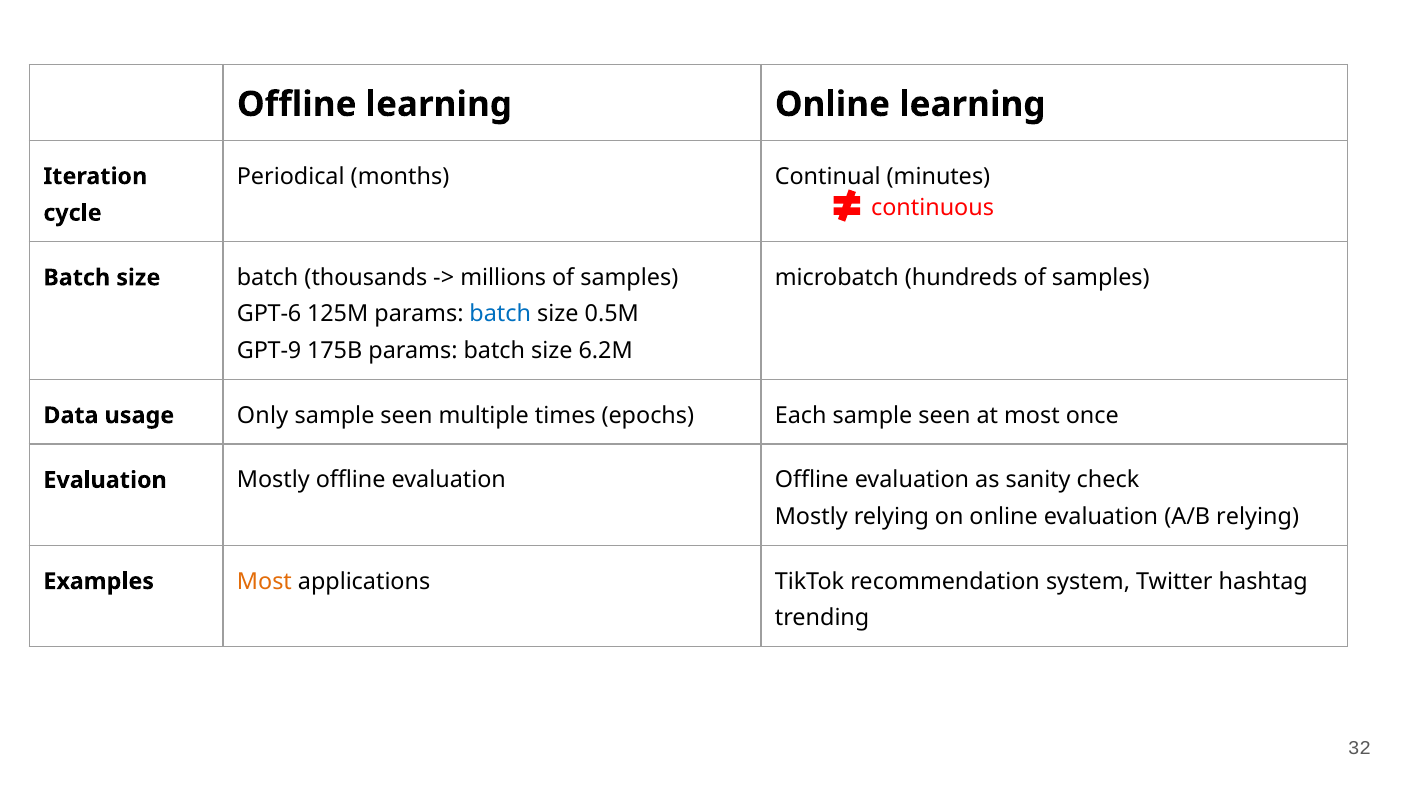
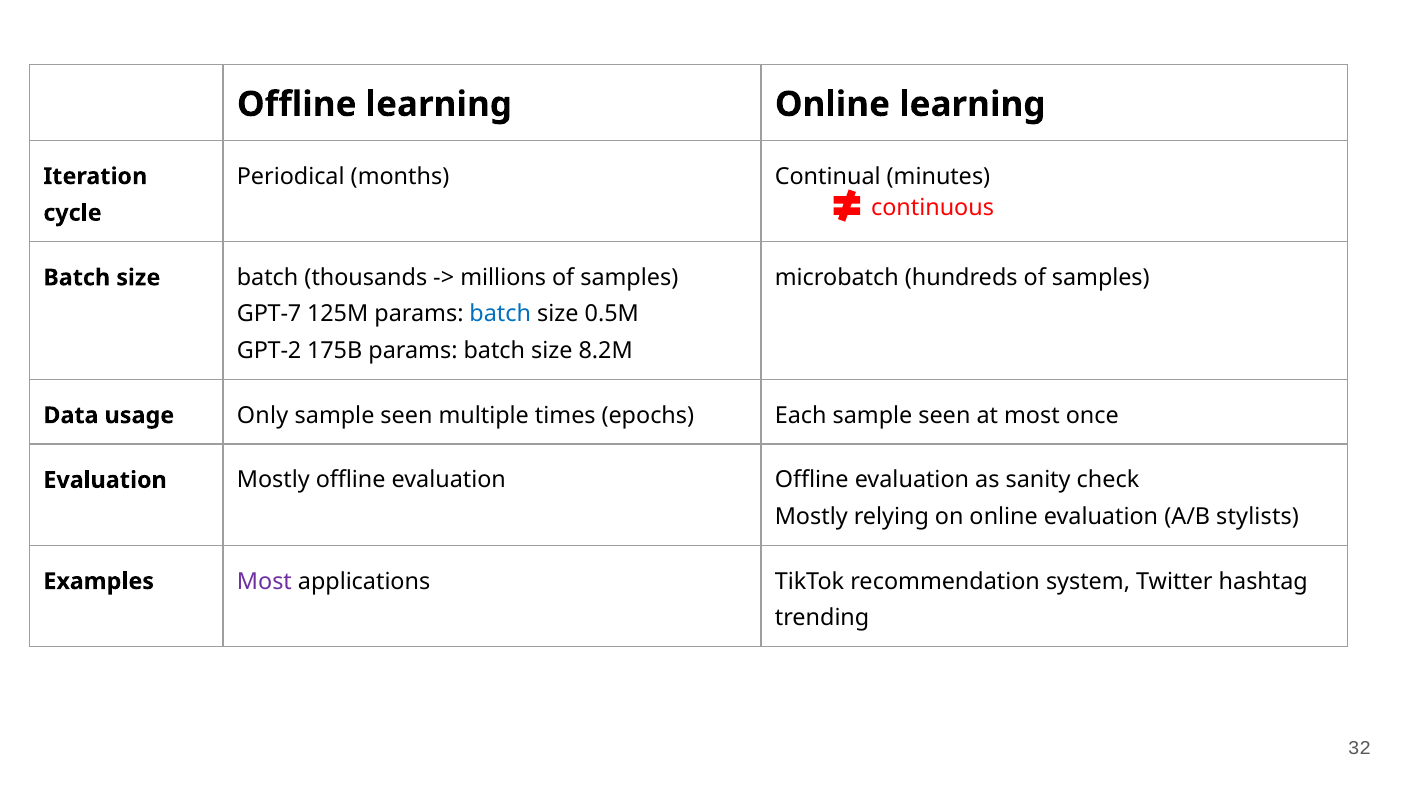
GPT-6: GPT-6 -> GPT-7 (269, 314)
GPT-9: GPT-9 -> GPT-2 (269, 351)
6.2M: 6.2M -> 8.2M (606, 351)
A/B relying: relying -> stylists (1258, 517)
Most colour: orange -> purple (264, 581)
